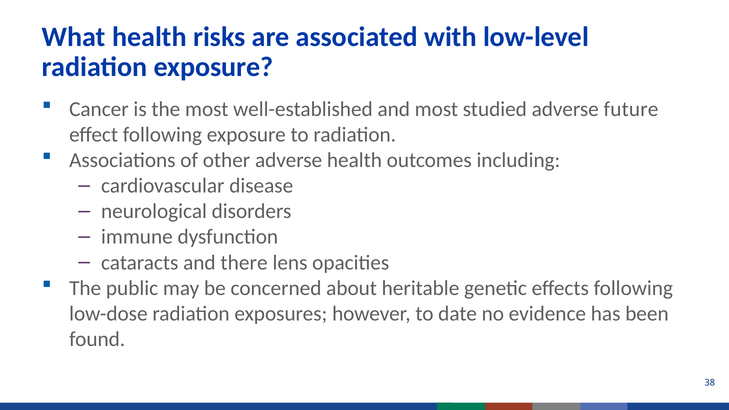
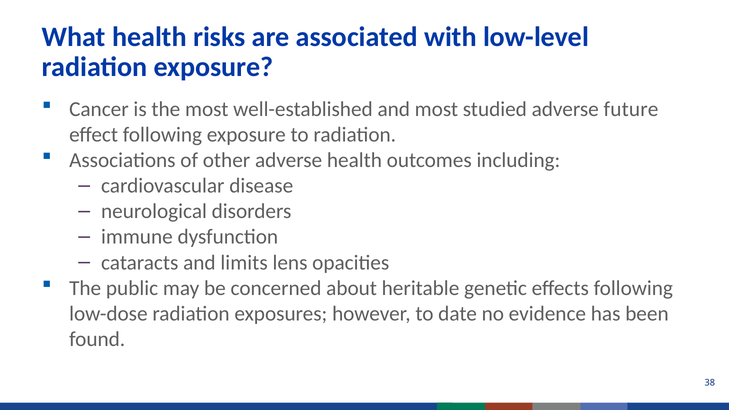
there: there -> limits (244, 263)
